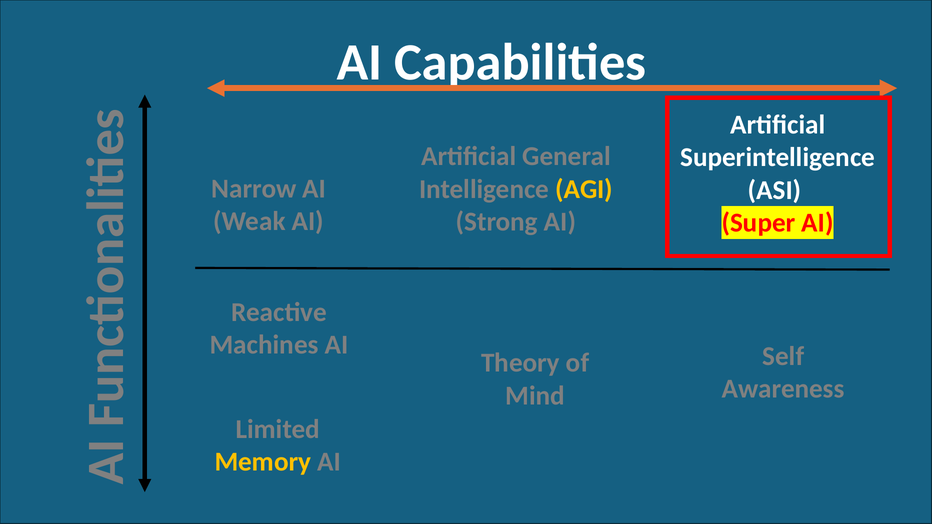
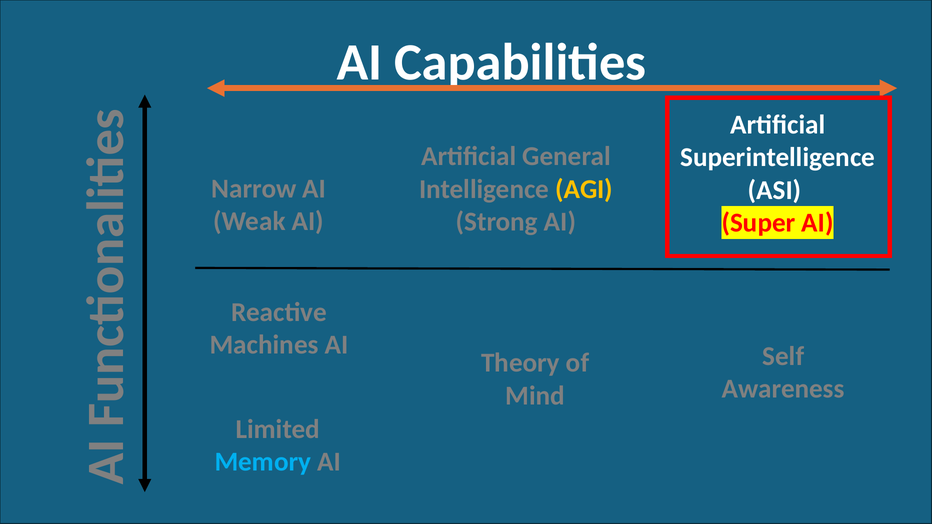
Memory colour: yellow -> light blue (263, 462)
